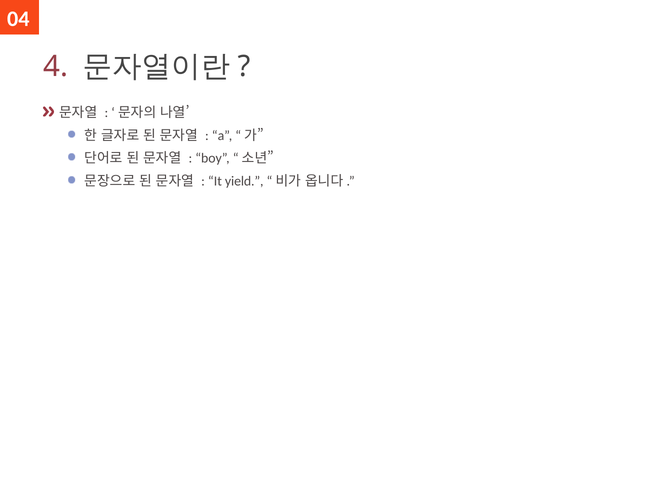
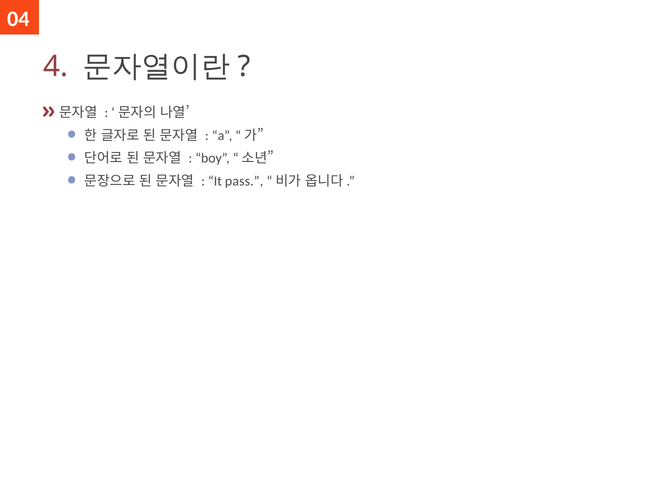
yield: yield -> pass (244, 181)
